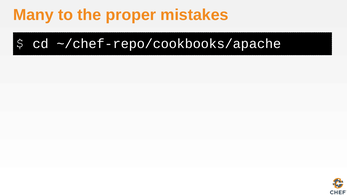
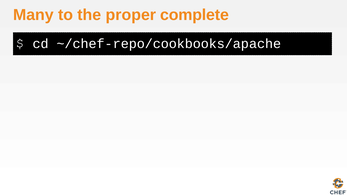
mistakes: mistakes -> complete (195, 15)
